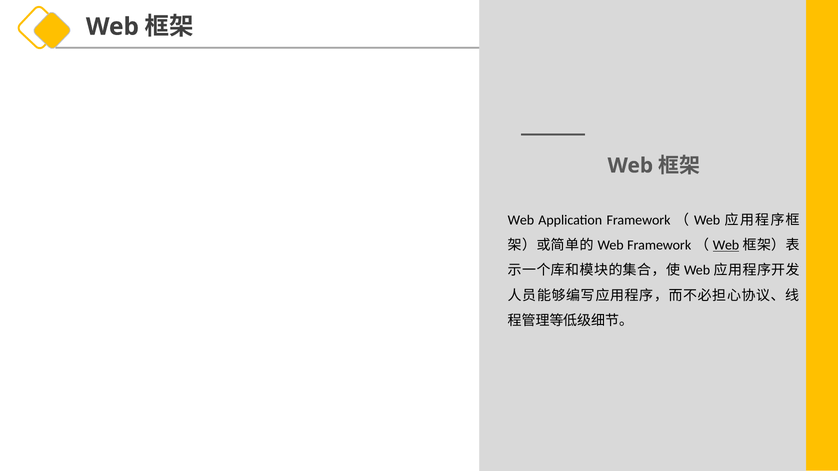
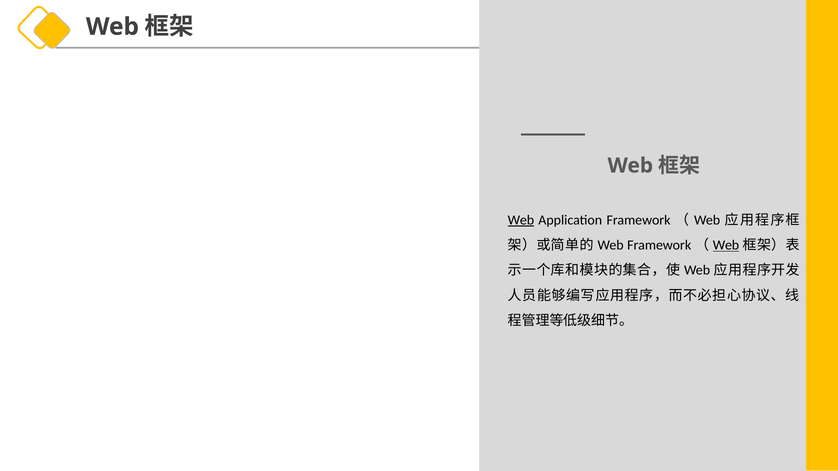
Web underline: none -> present (521, 220)
